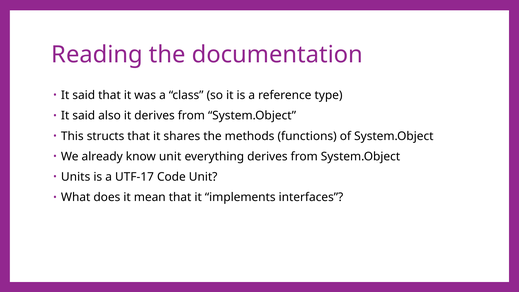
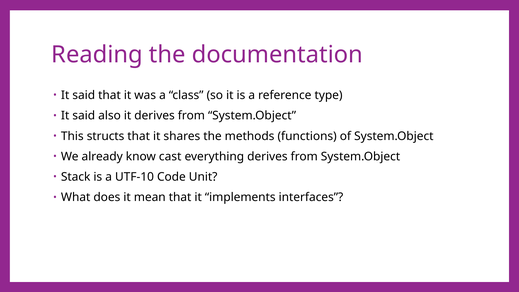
know unit: unit -> cast (170, 156)
Units: Units -> Stack (76, 177)
UTF-17: UTF-17 -> UTF-10 (134, 177)
